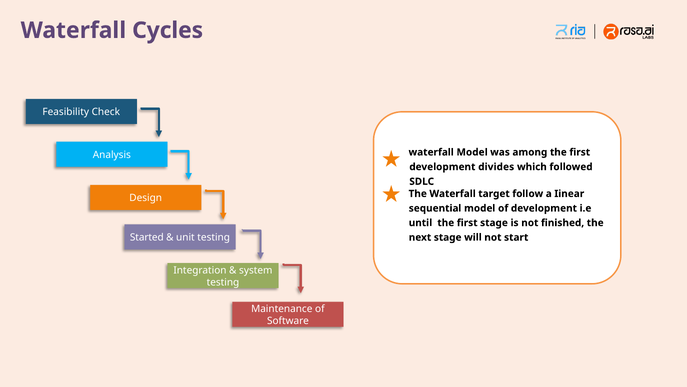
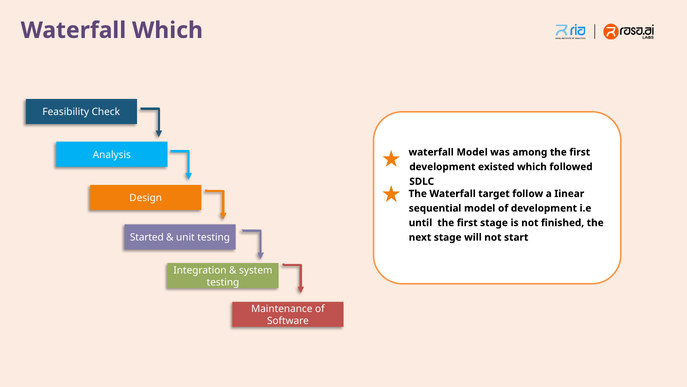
Waterfall Cycles: Cycles -> Which (168, 30)
divides: divides -> existed (496, 167)
